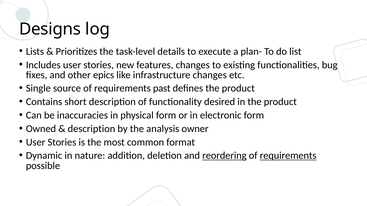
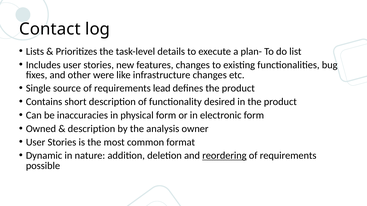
Designs: Designs -> Contact (50, 29)
epics: epics -> were (104, 75)
past: past -> lead (162, 89)
requirements underline: present -> none (288, 156)
